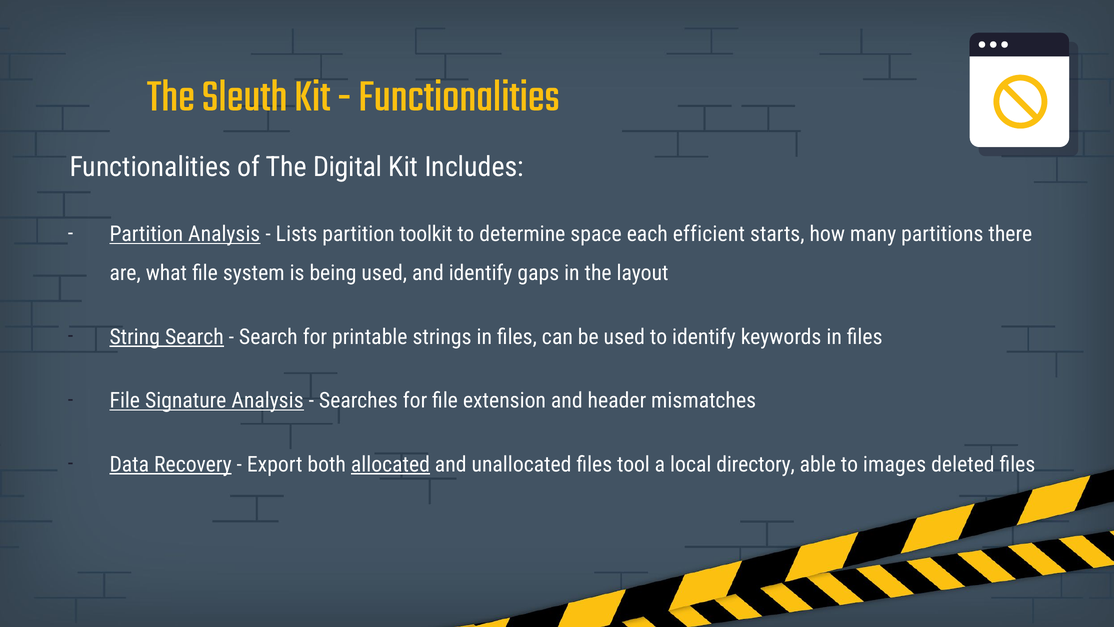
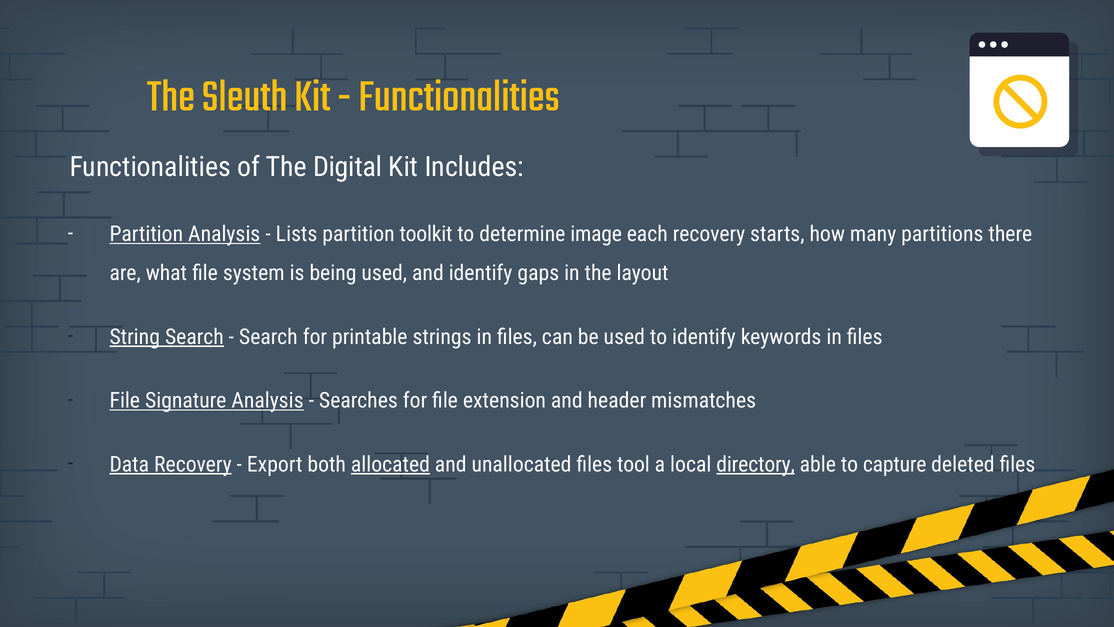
space: space -> image (596, 234)
each efficient: efficient -> recovery (709, 234)
directory underline: none -> present (756, 464)
images: images -> capture (895, 464)
